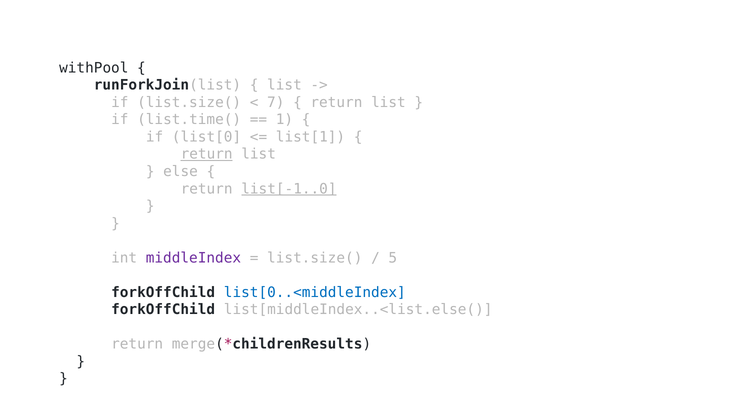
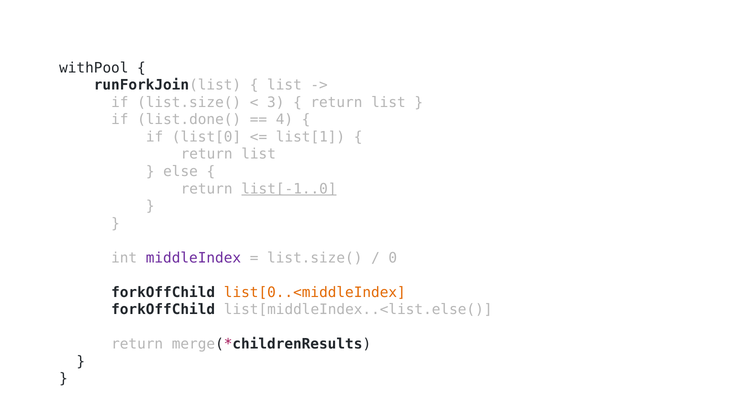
7: 7 -> 3 (276, 102)
list.time(: list.time( -> list.done( (189, 120)
1: 1 -> 4 (284, 120)
return underline: present -> none (207, 154)
5: 5 -> 0 (393, 258)
list[0..<middleIndex colour: blue -> orange (315, 292)
